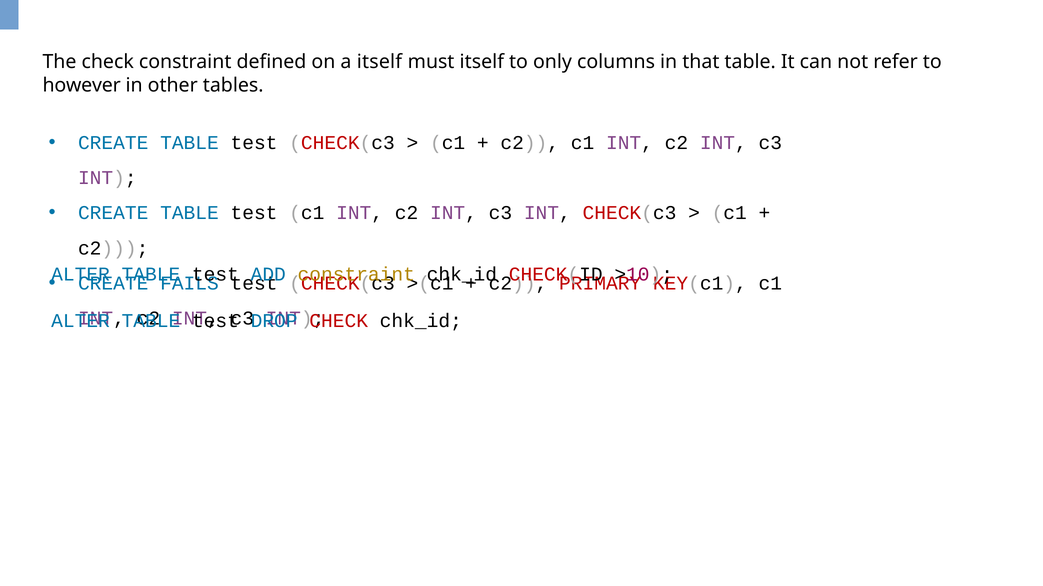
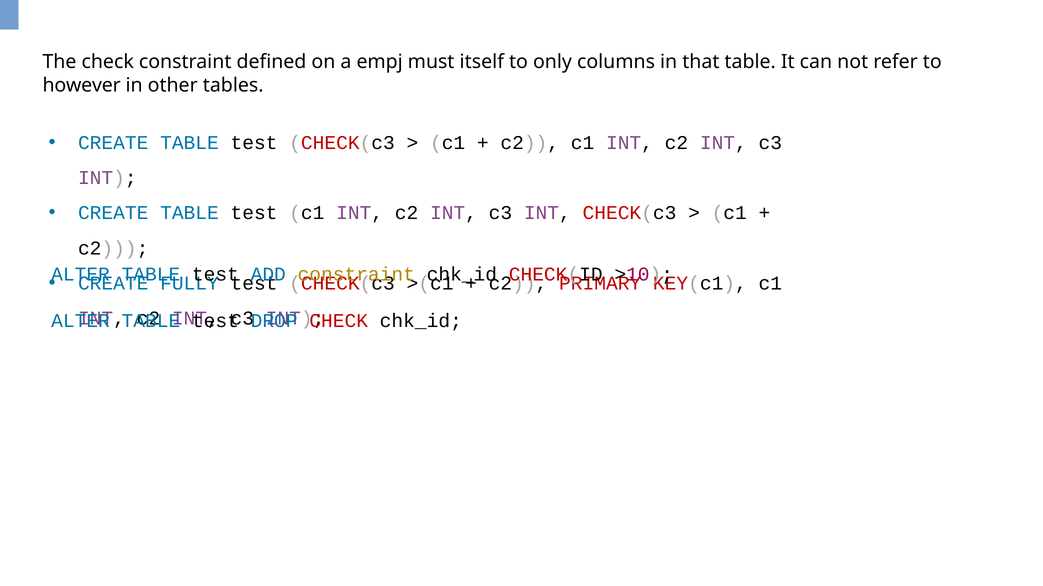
a itself: itself -> empj (380, 62)
FAILS: FAILS -> FULLY (189, 284)
